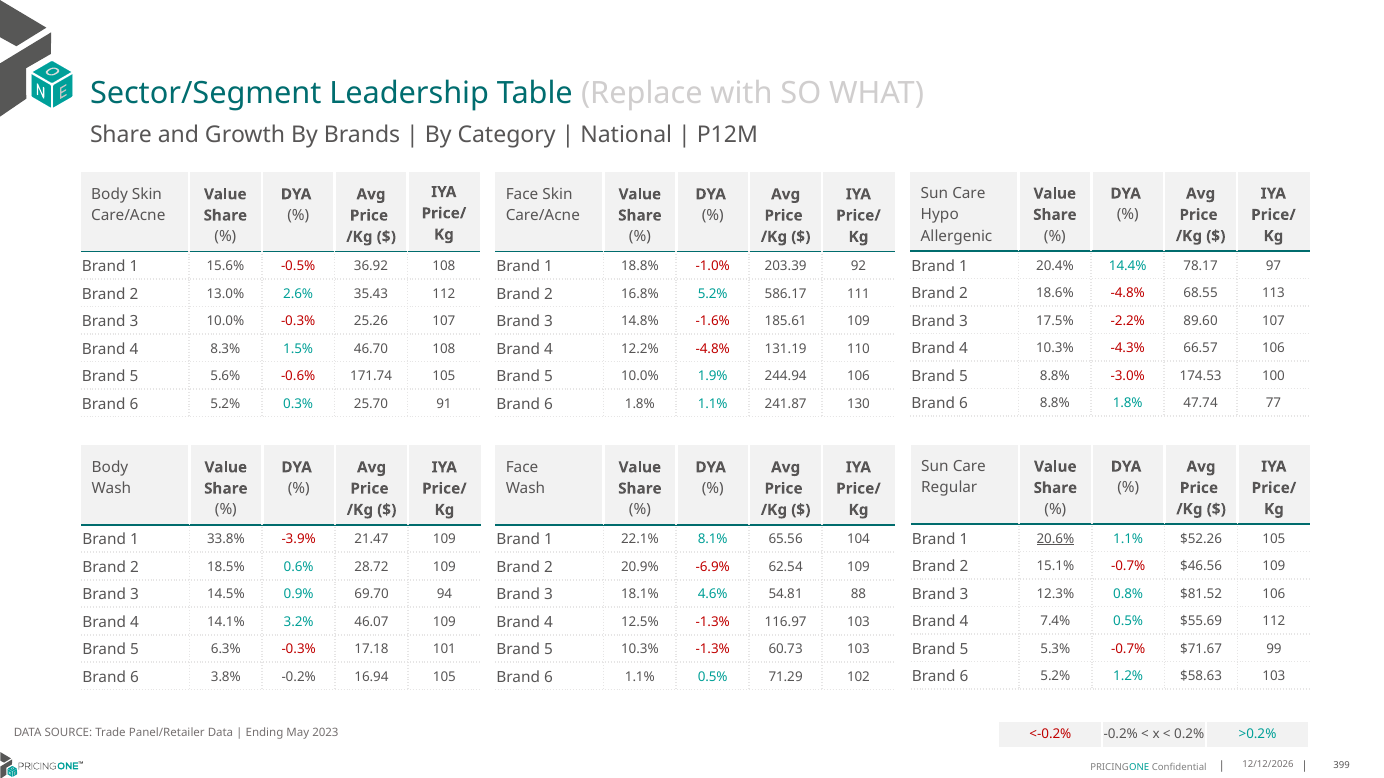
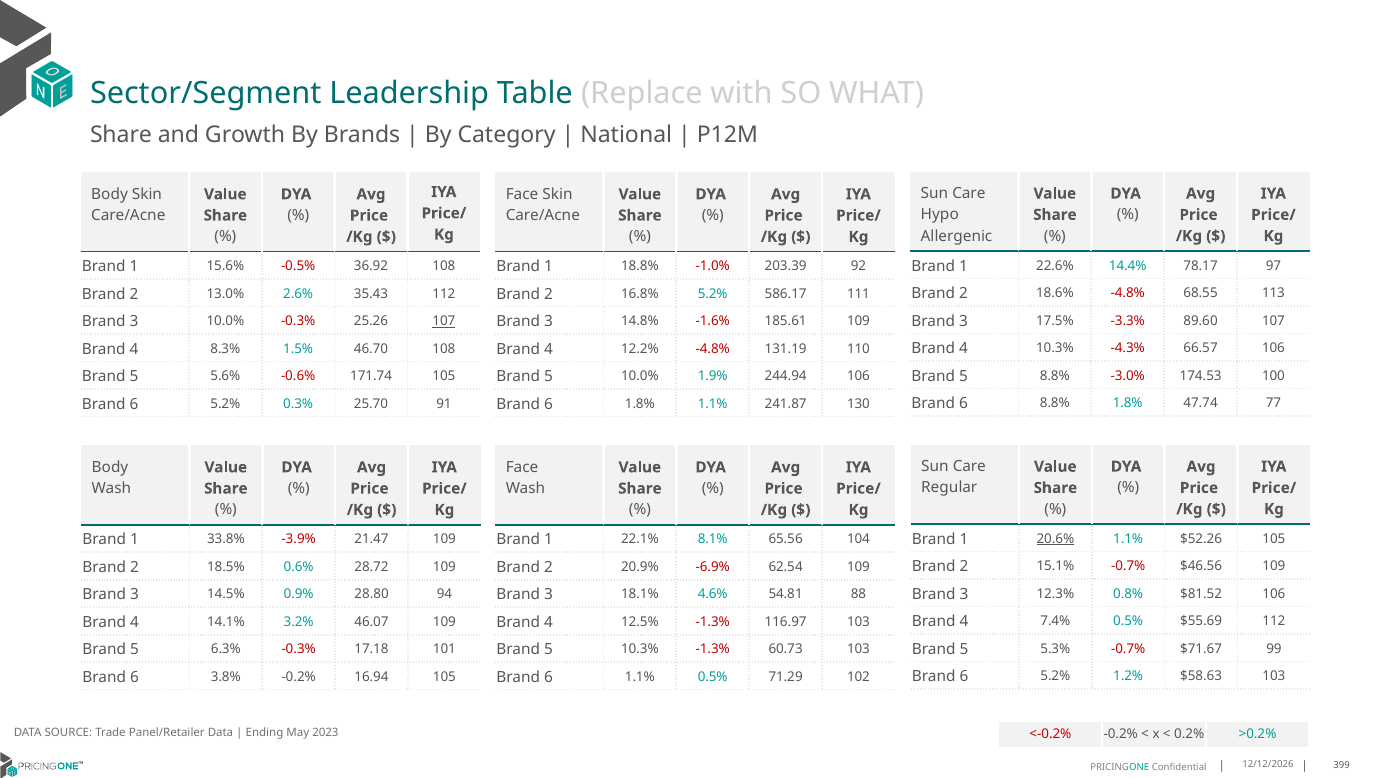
20.4%: 20.4% -> 22.6% (1055, 266)
-2.2%: -2.2% -> -3.3% (1128, 321)
107 underline: none -> present (444, 322)
69.70: 69.70 -> 28.80 (372, 595)
